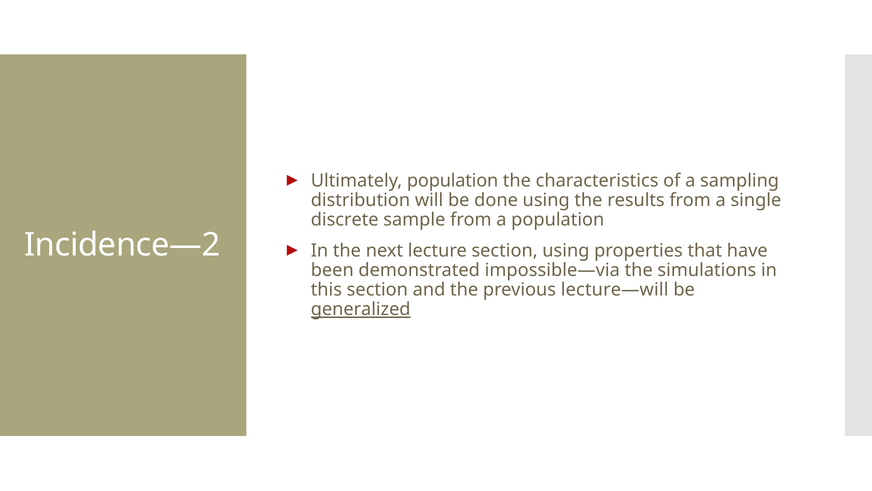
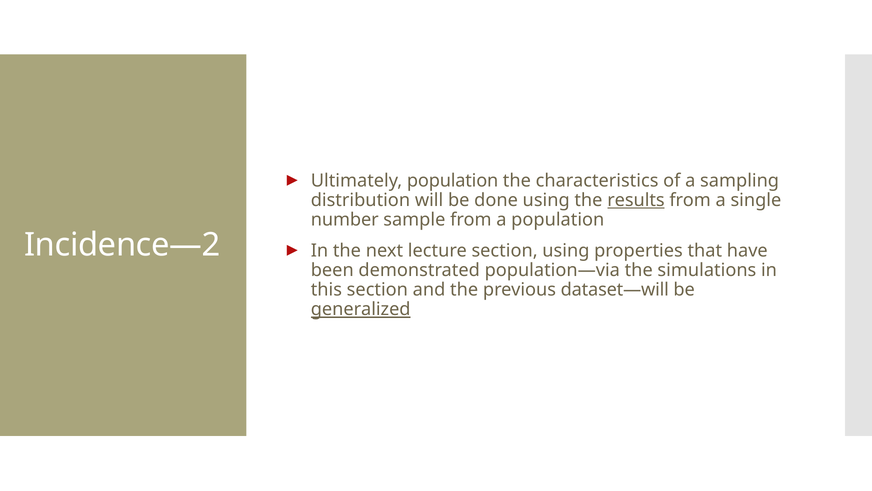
results underline: none -> present (636, 200)
discrete: discrete -> number (345, 220)
impossible—via: impossible—via -> population—via (552, 270)
lecture—will: lecture—will -> dataset—will (615, 289)
